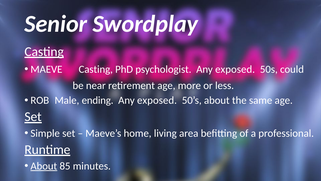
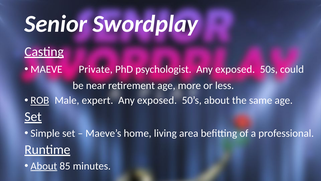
MAEVE Casting: Casting -> Private (96, 69)
ROB underline: none -> present (40, 100)
ending: ending -> expert (97, 100)
